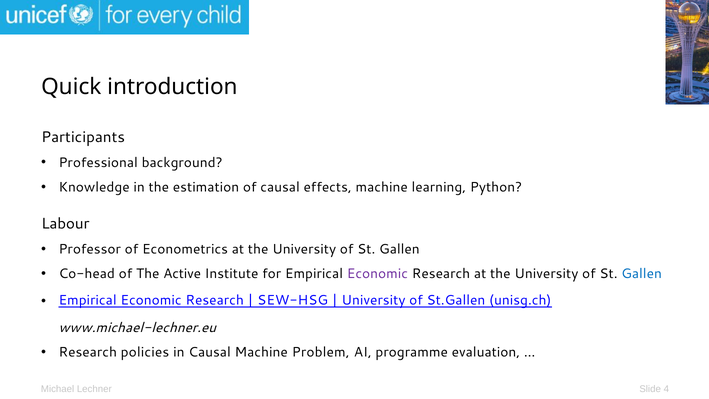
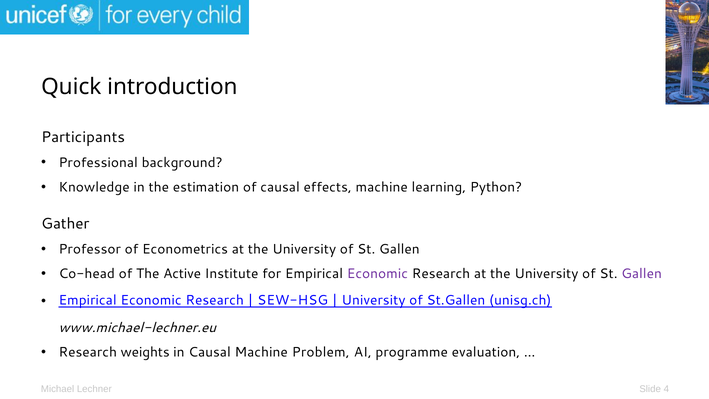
Labour: Labour -> Gather (65, 224)
Gallen colour: blue -> purple (642, 274)
policies: policies -> weights (145, 352)
